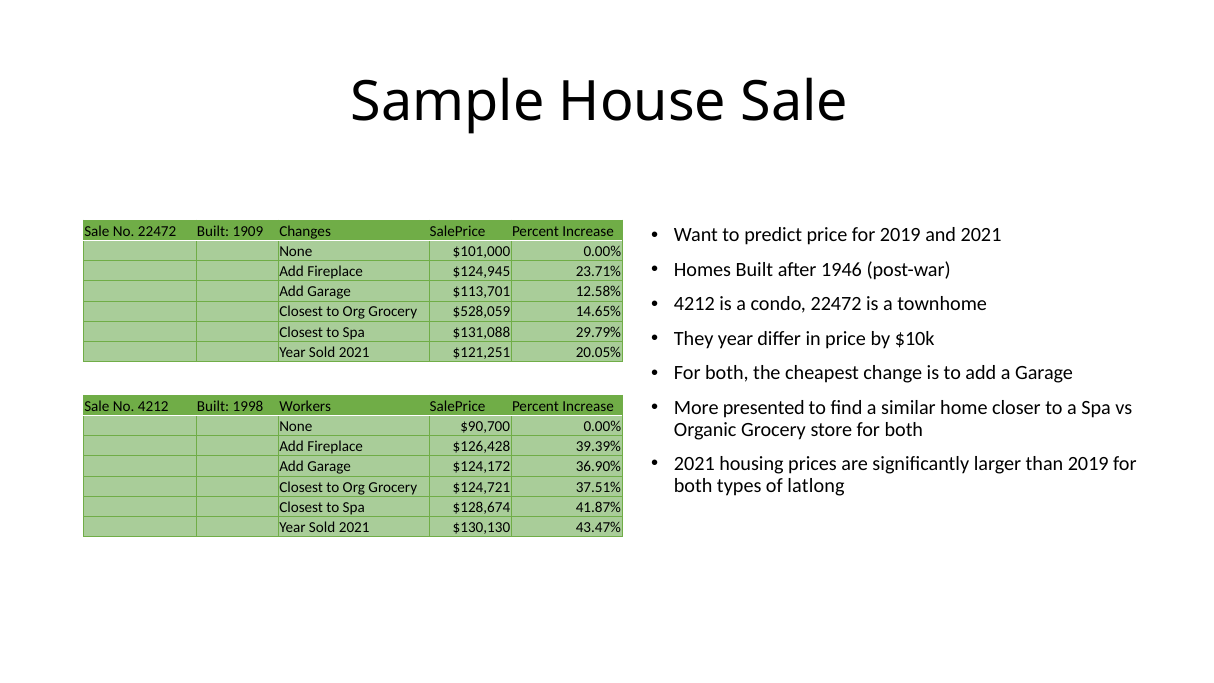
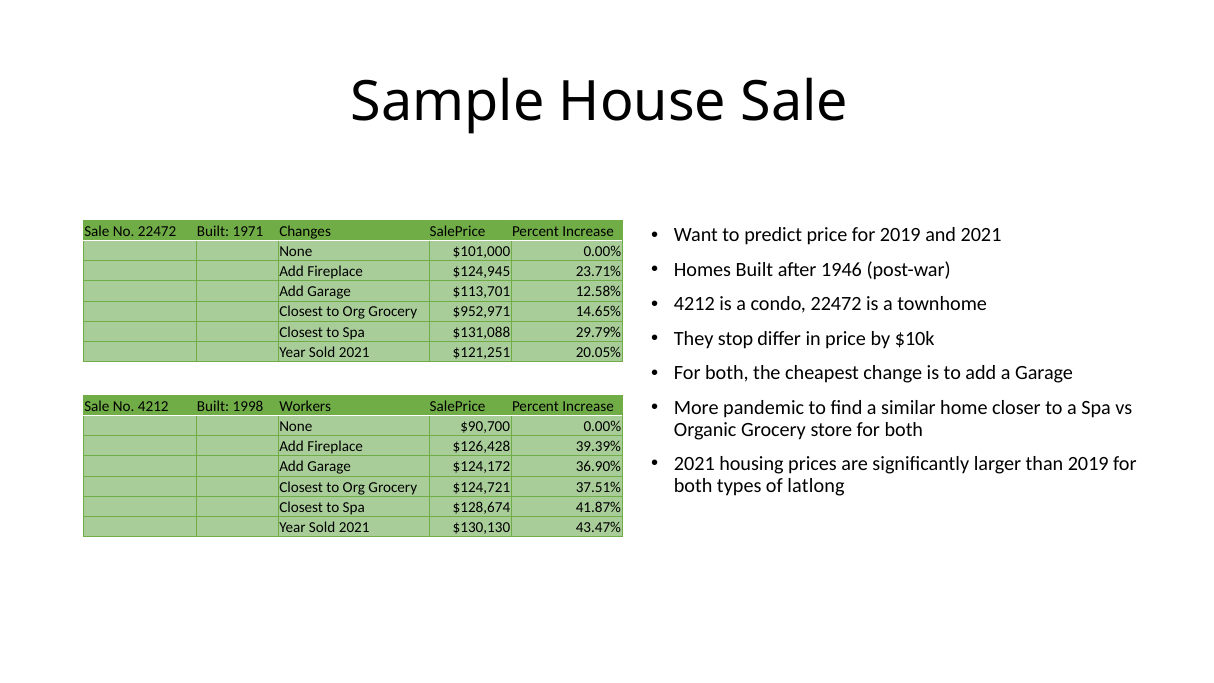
1909: 1909 -> 1971 (248, 231)
$528,059: $528,059 -> $952,971 (481, 312)
They year: year -> stop (735, 339)
presented: presented -> pandemic (764, 408)
